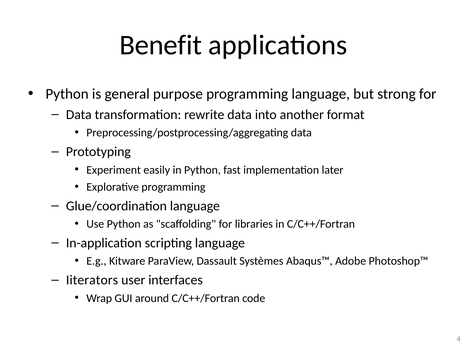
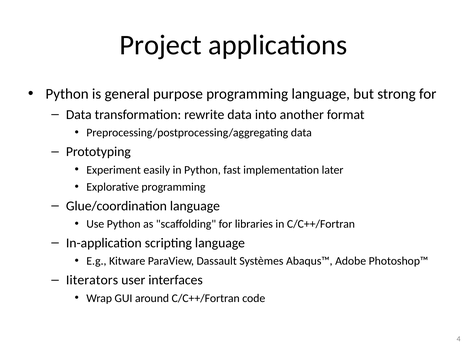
Benefit: Benefit -> Project (161, 45)
